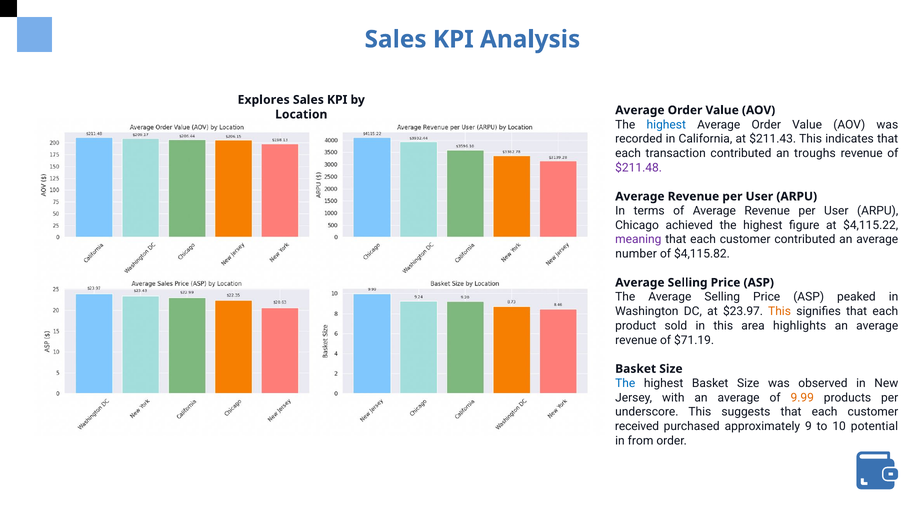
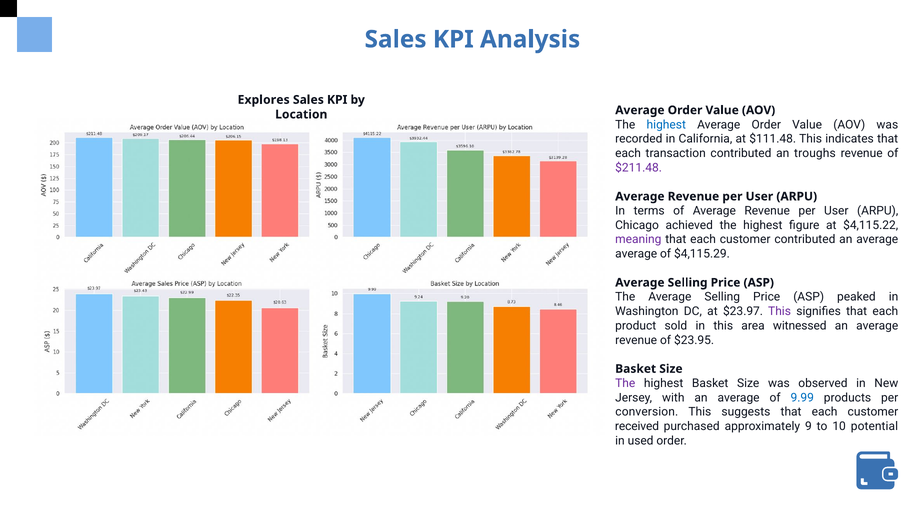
$211.43: $211.43 -> $111.48 (773, 139)
number: number -> average (636, 254)
$4,115.82: $4,115.82 -> $4,115.29 (702, 254)
This colour: orange -> purple (780, 311)
highlights: highlights -> witnessed (800, 326)
$71.19: $71.19 -> $23.95 (694, 340)
The colour: blue -> purple (625, 383)
9.99 colour: orange -> blue (802, 398)
underscore: underscore -> conversion (647, 412)
from: from -> used (641, 441)
